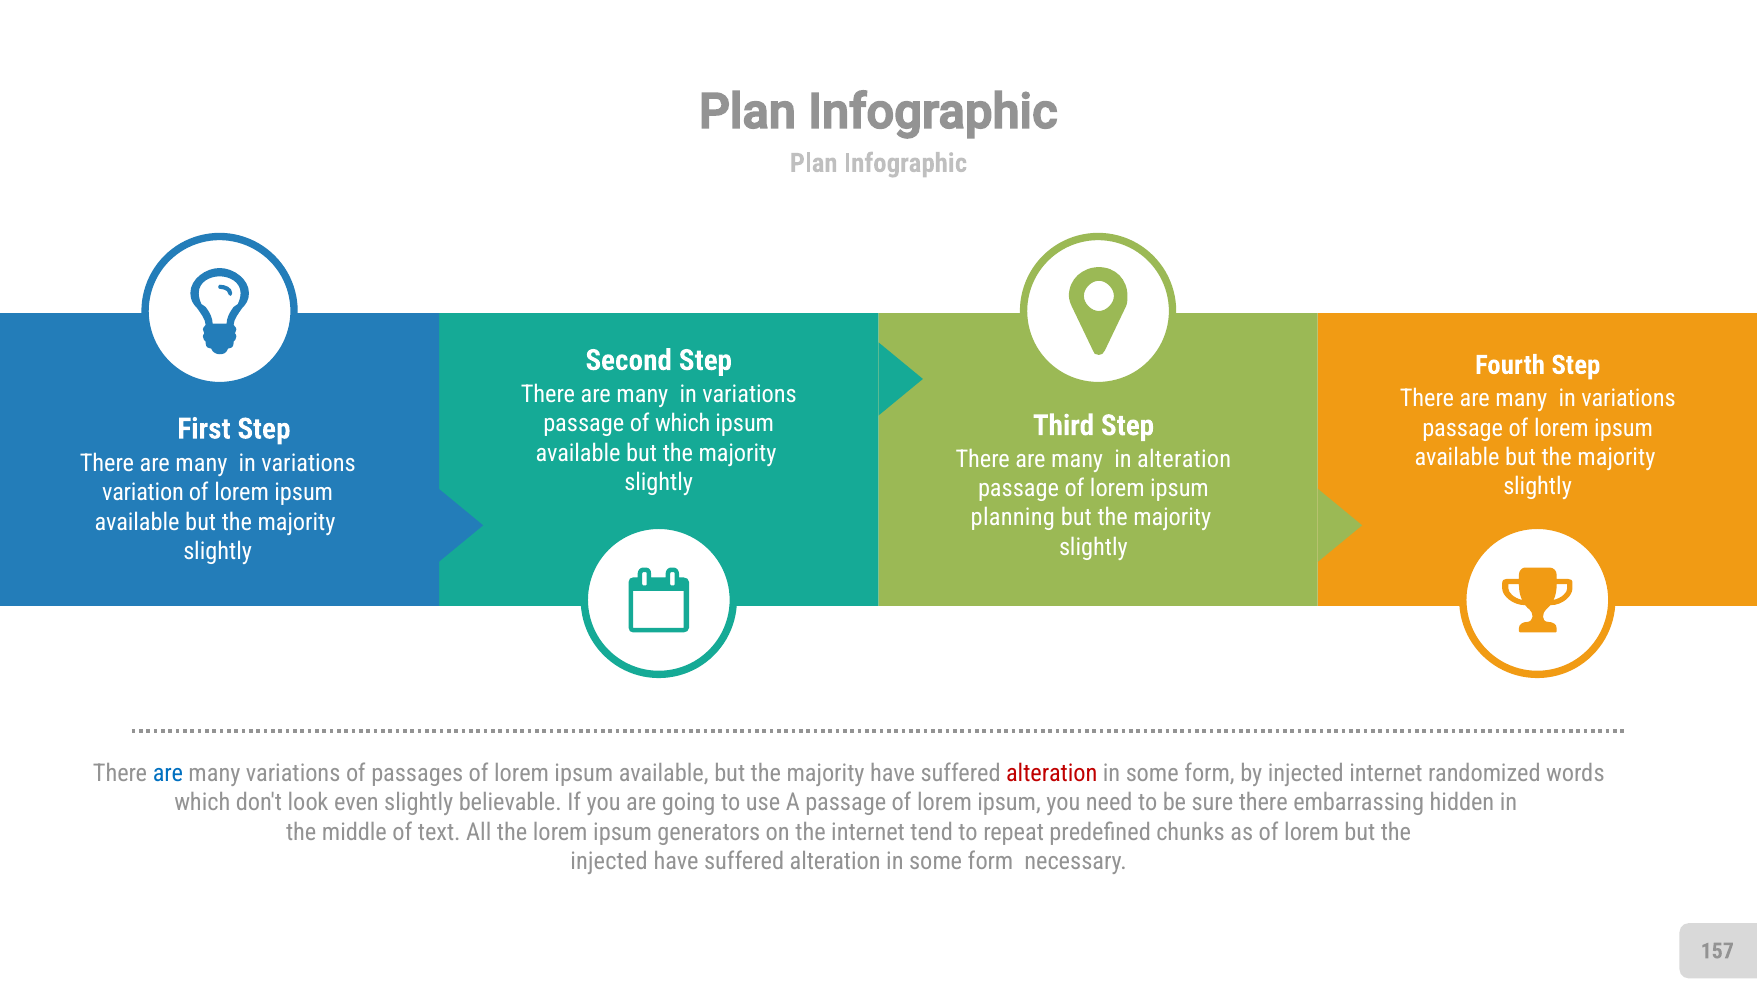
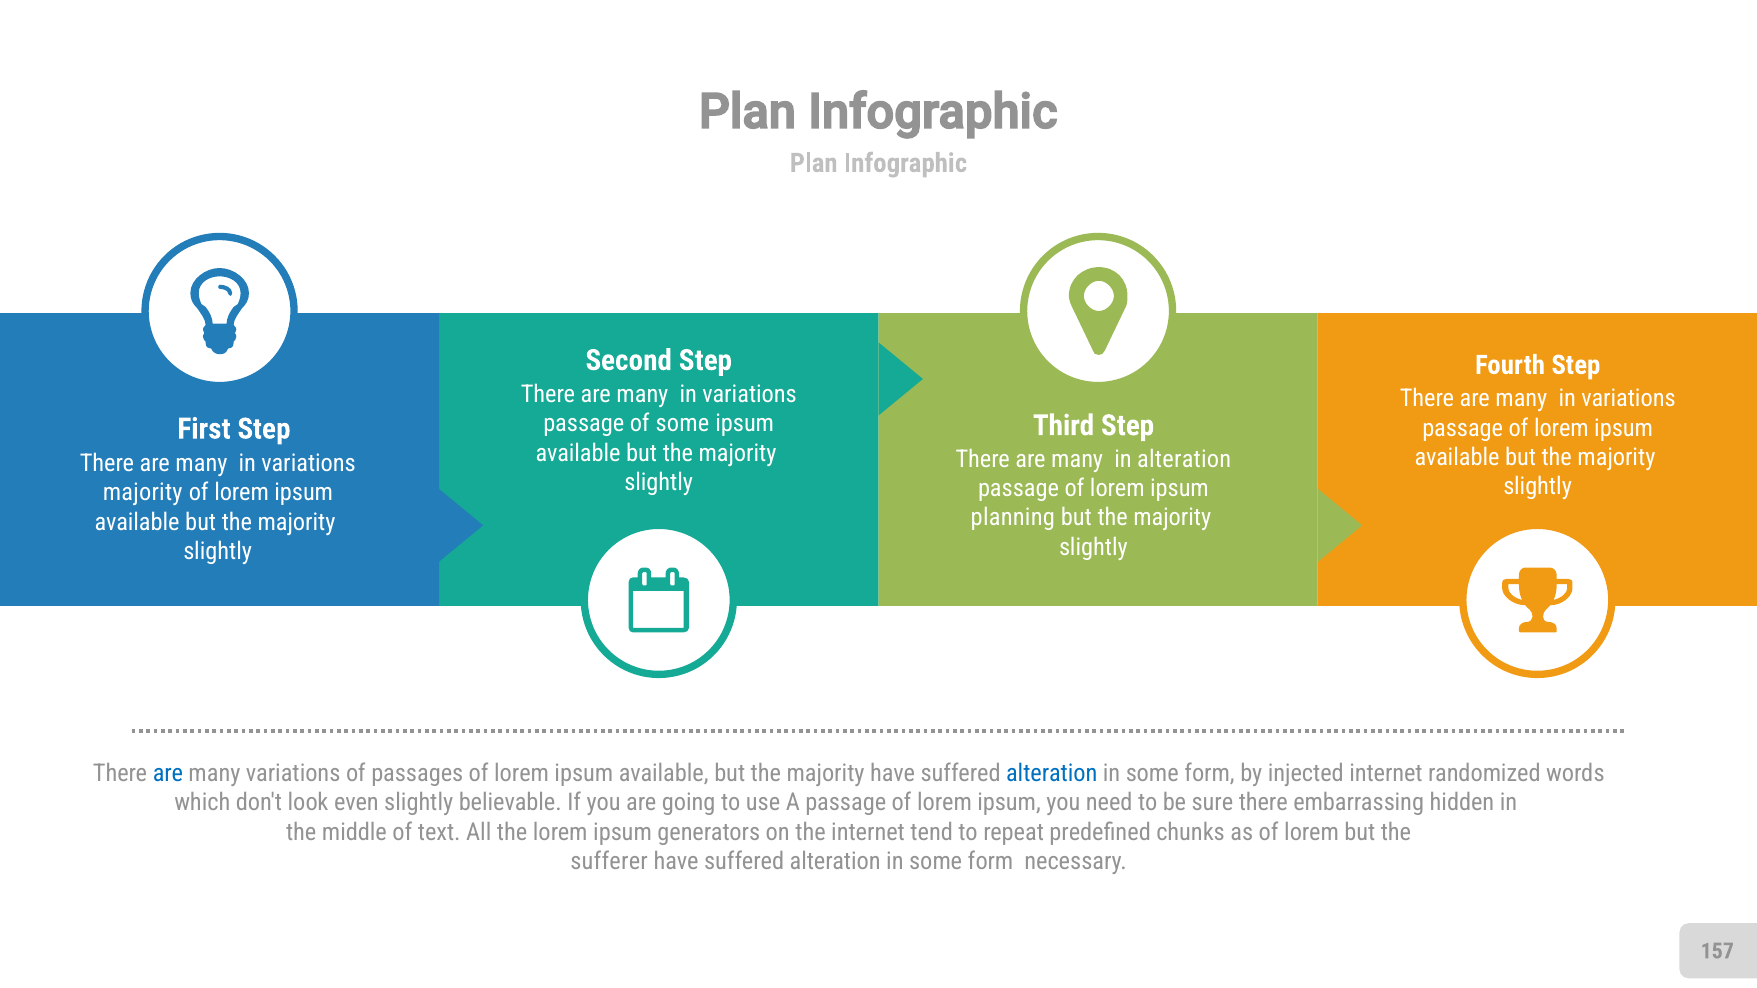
of which: which -> some (682, 424)
variation: variation -> majority (143, 493)
alteration colour: red -> blue (1052, 774)
injected: injected -> sufferer (609, 862)
